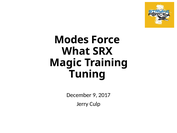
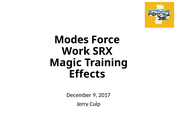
What: What -> Work (76, 51)
Tuning: Tuning -> Effects (87, 74)
